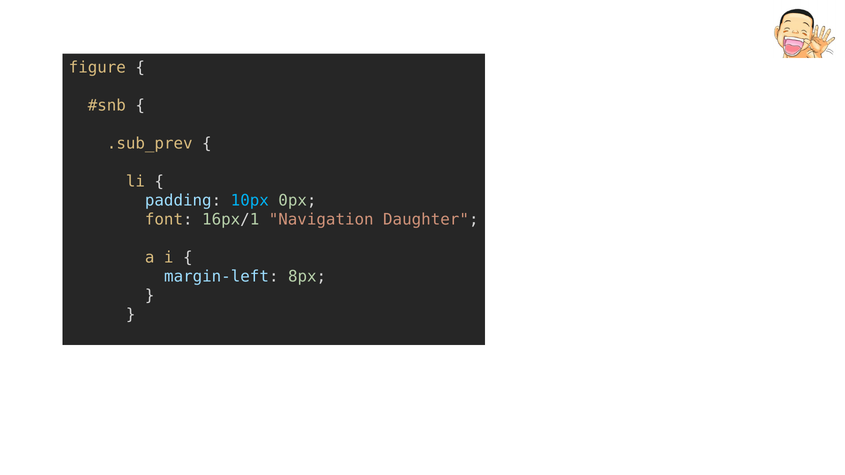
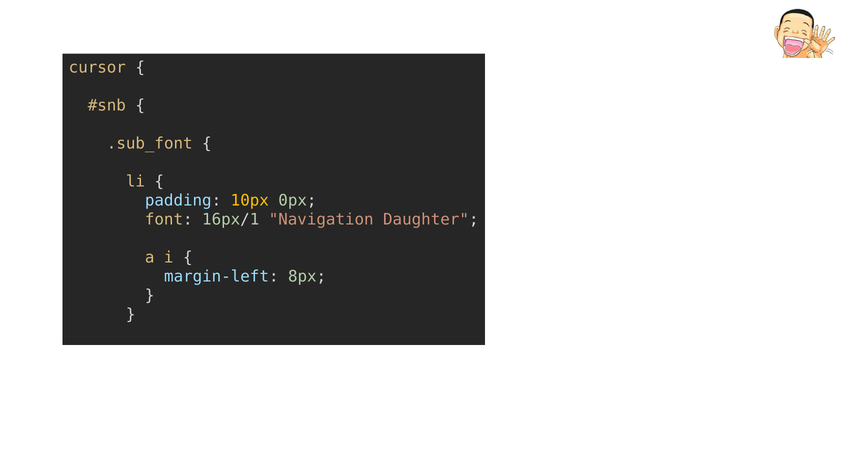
figure: figure -> cursor (97, 68)
.sub_prev: .sub_prev -> .sub_font (150, 144)
10px colour: light blue -> yellow (250, 201)
